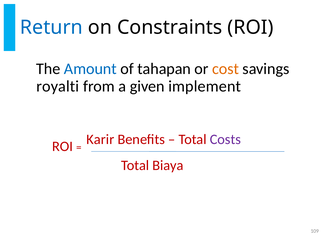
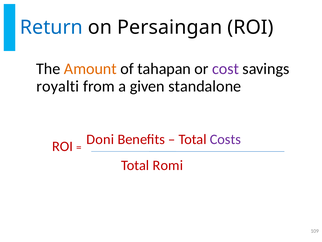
Constraints: Constraints -> Persaingan (170, 27)
Amount colour: blue -> orange (90, 69)
cost colour: orange -> purple (226, 69)
implement: implement -> standalone (205, 86)
Karir: Karir -> Doni (100, 139)
Biaya: Biaya -> Romi (168, 165)
